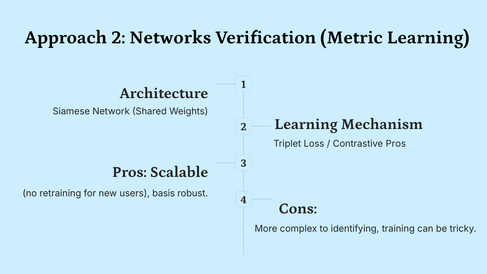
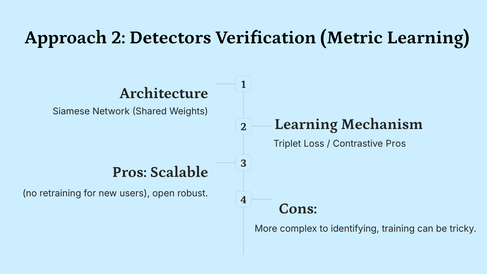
Networks: Networks -> Detectors (170, 37)
basis: basis -> open (164, 193)
